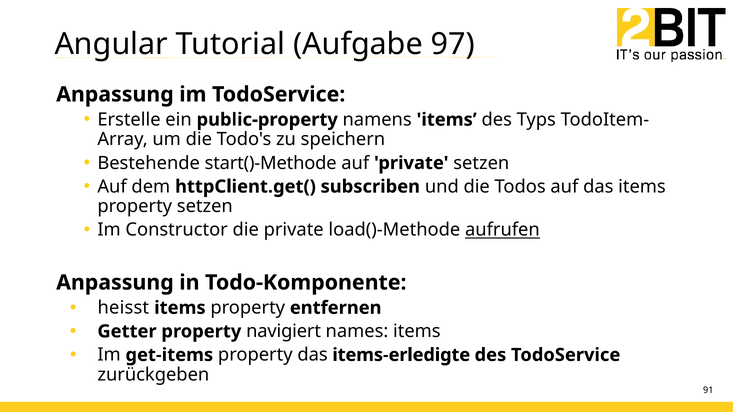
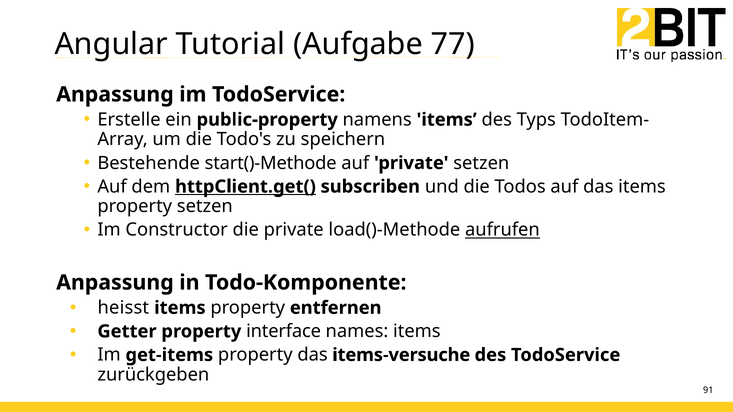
97: 97 -> 77 (453, 44)
httpClient.get( underline: none -> present (245, 187)
navigiert: navigiert -> interface (284, 332)
items-erledigte: items-erledigte -> items-versuche (401, 355)
